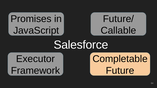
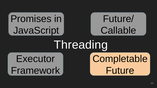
Salesforce: Salesforce -> Threading (81, 45)
